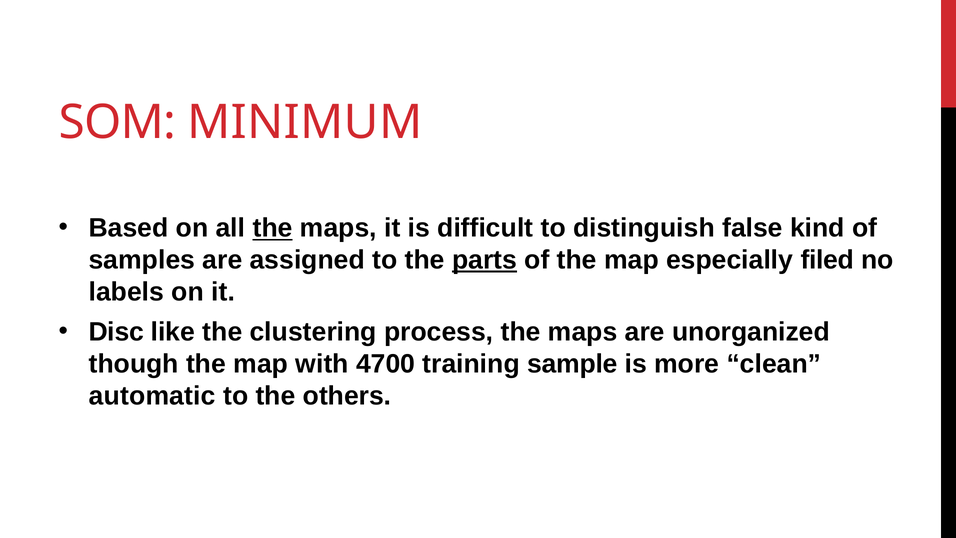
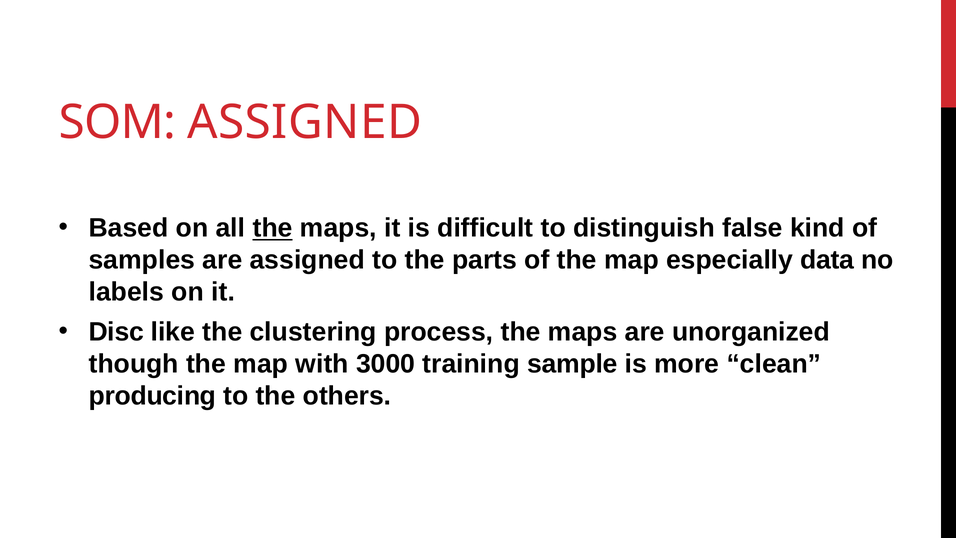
SOM MINIMUM: MINIMUM -> ASSIGNED (305, 123)
parts underline: present -> none (485, 260)
filed: filed -> data (827, 260)
4700: 4700 -> 3000 (386, 364)
automatic: automatic -> producing (152, 396)
